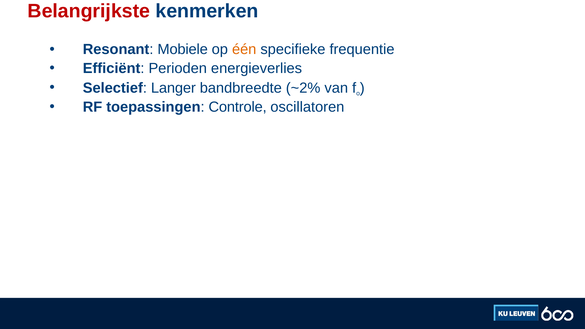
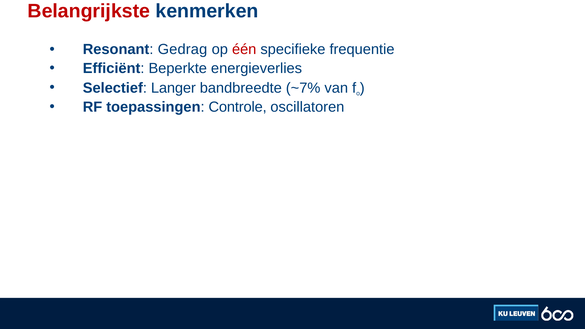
Mobiele: Mobiele -> Gedrag (182, 49)
één colour: orange -> red (244, 49)
Perioden: Perioden -> Beperkte (178, 68)
~2%: ~2% -> ~7% (303, 88)
